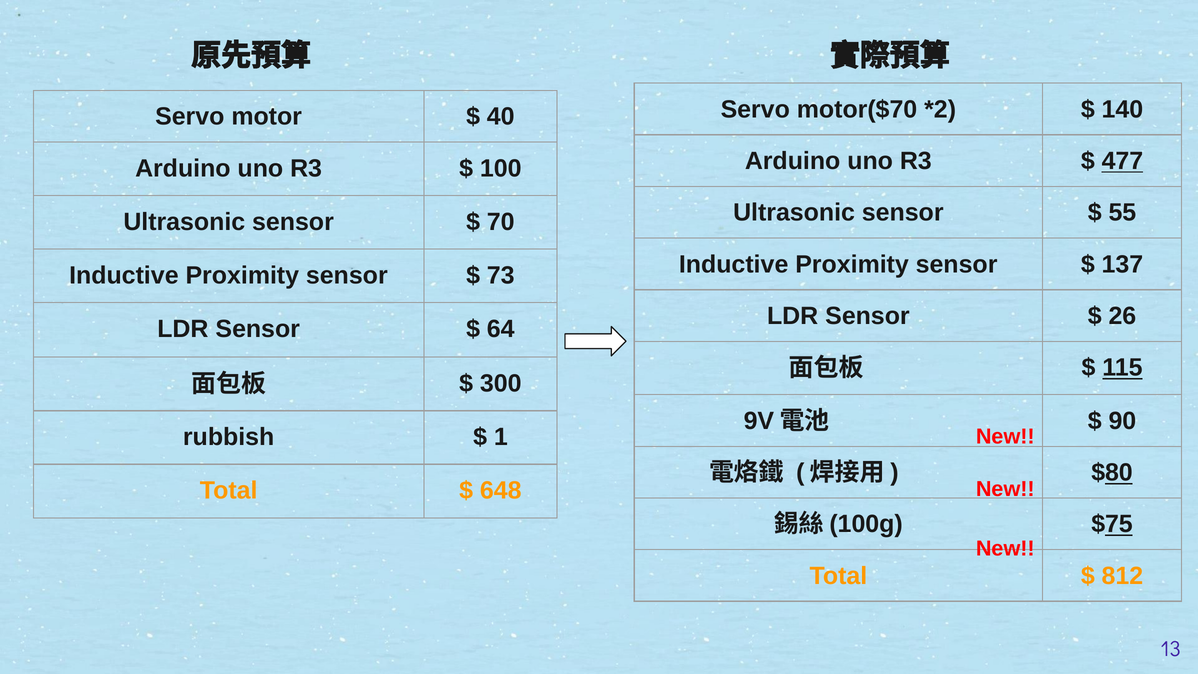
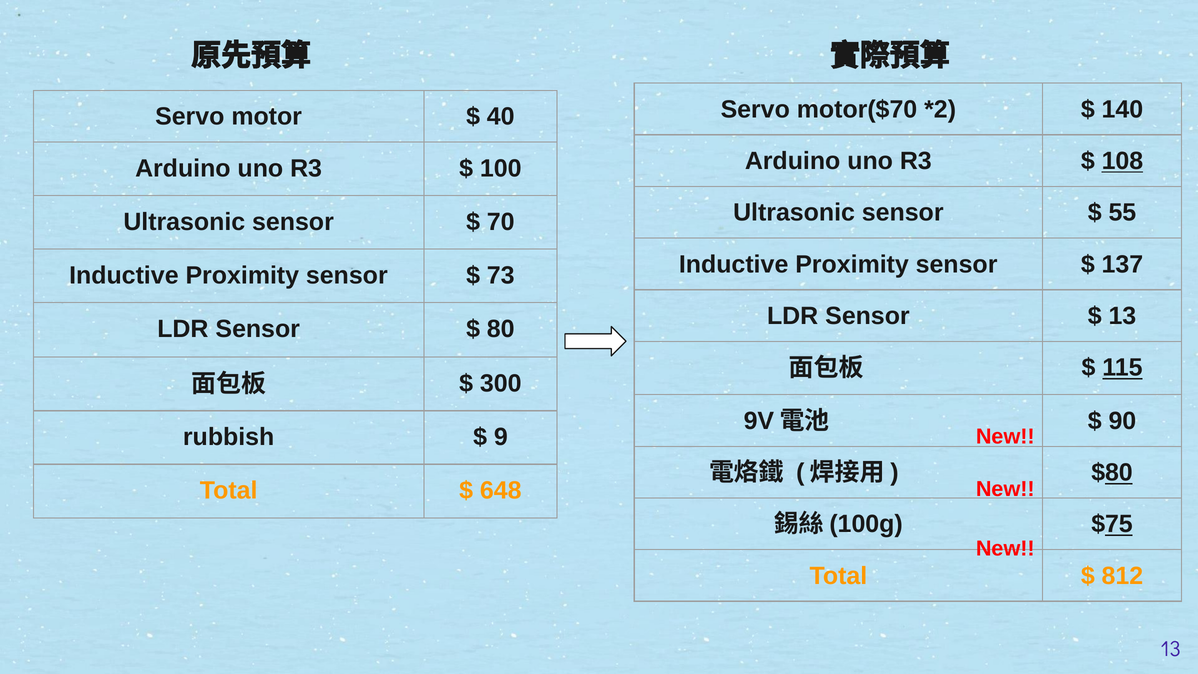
477: 477 -> 108 (1122, 161)
26: 26 -> 13 (1122, 316)
64: 64 -> 80 (501, 329)
1: 1 -> 9 (501, 437)
